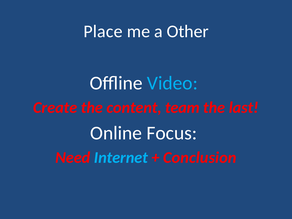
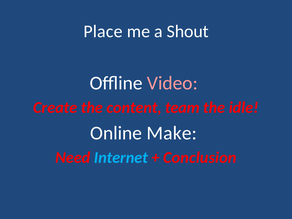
Other: Other -> Shout (188, 31)
Video colour: light blue -> pink (172, 83)
last: last -> idle (244, 108)
Focus: Focus -> Make (172, 133)
